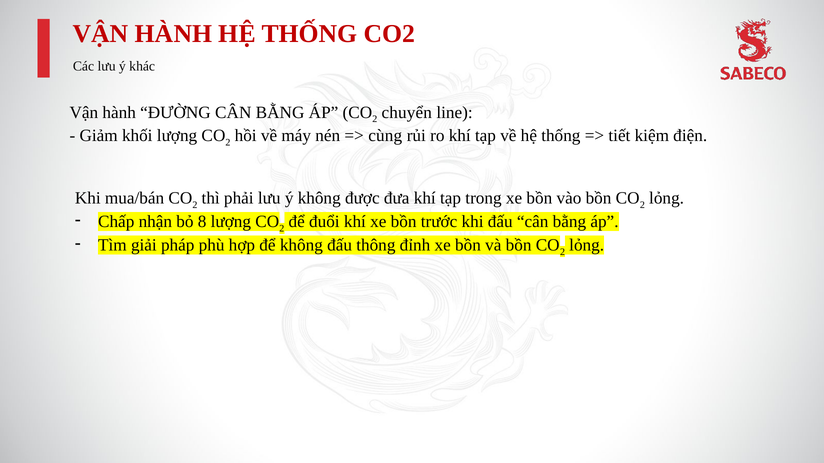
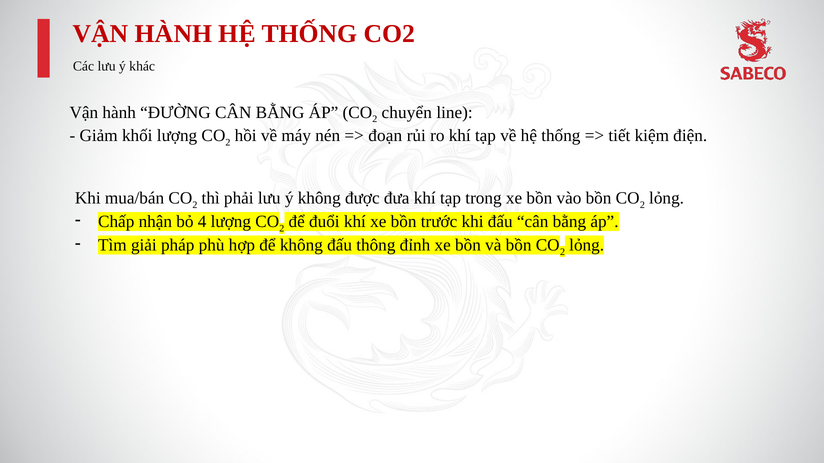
cùng: cùng -> đoạn (385, 136)
8: 8 -> 4 (202, 222)
